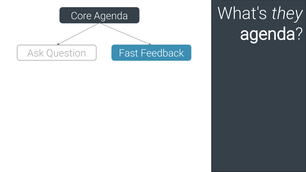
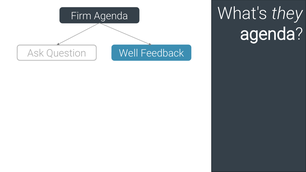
Core: Core -> Firm (81, 16)
Fast: Fast -> Well (128, 53)
